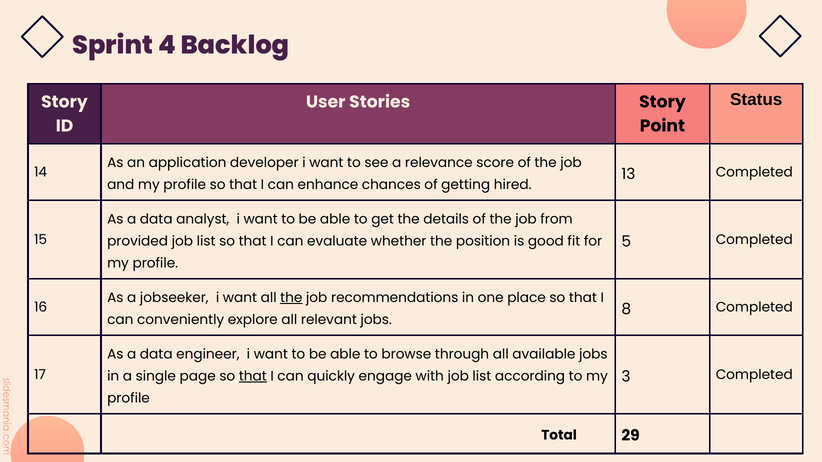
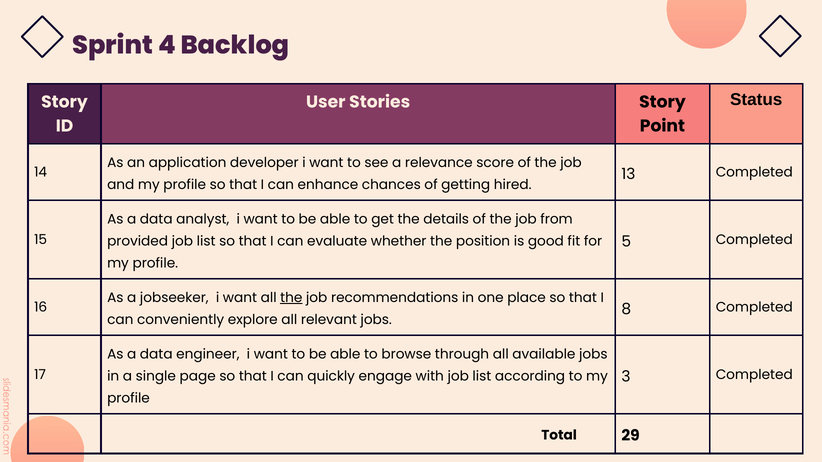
that underline: present -> none (253, 377)
